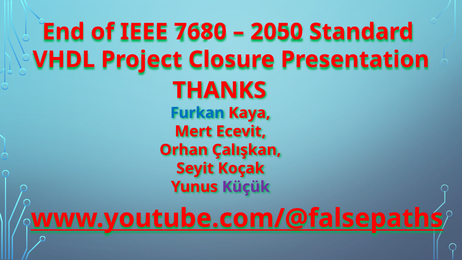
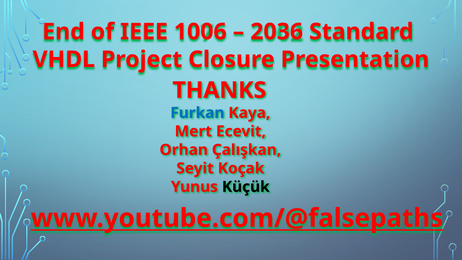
7680: 7680 -> 1006 (200, 32)
2050: 2050 -> 2036 (277, 32)
Küçük colour: purple -> black (246, 187)
